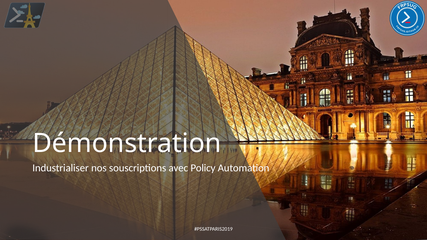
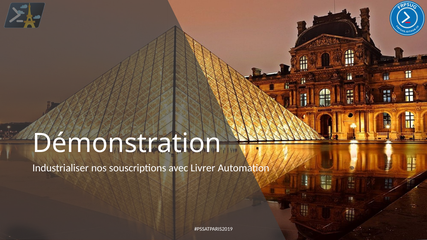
Policy: Policy -> Livrer (203, 168)
